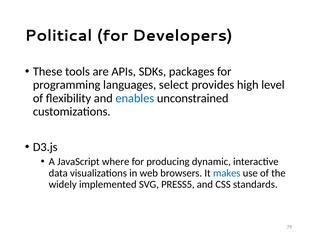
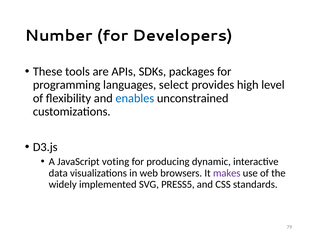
Political: Political -> Number (59, 36)
where: where -> voting (116, 161)
makes colour: blue -> purple (227, 173)
